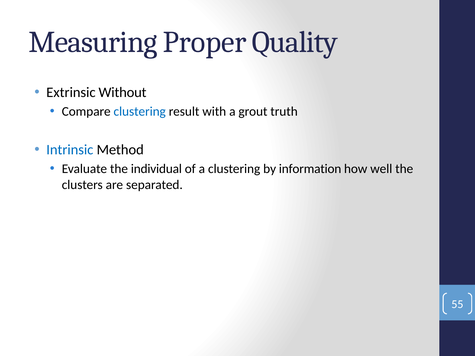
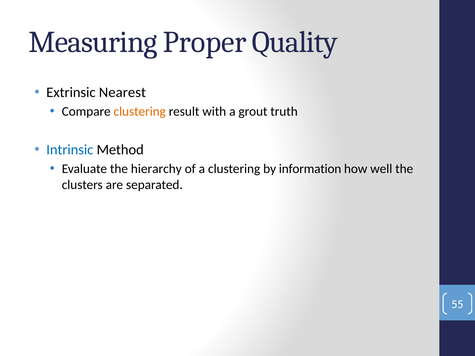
Without: Without -> Nearest (122, 93)
clustering colour: blue -> orange (140, 112)
individual: individual -> hierarchy (156, 169)
